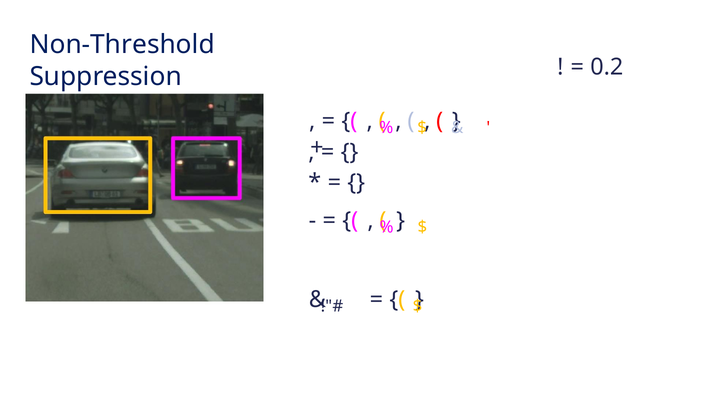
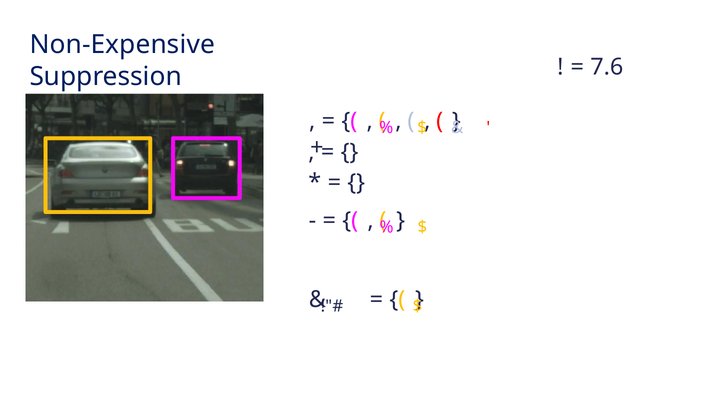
Non-Threshold: Non-Threshold -> Non-Expensive (122, 45)
0.2: 0.2 -> 7.6 (607, 67)
